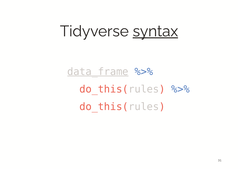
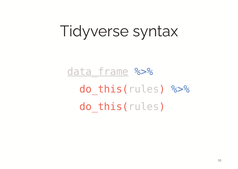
syntax underline: present -> none (155, 31)
